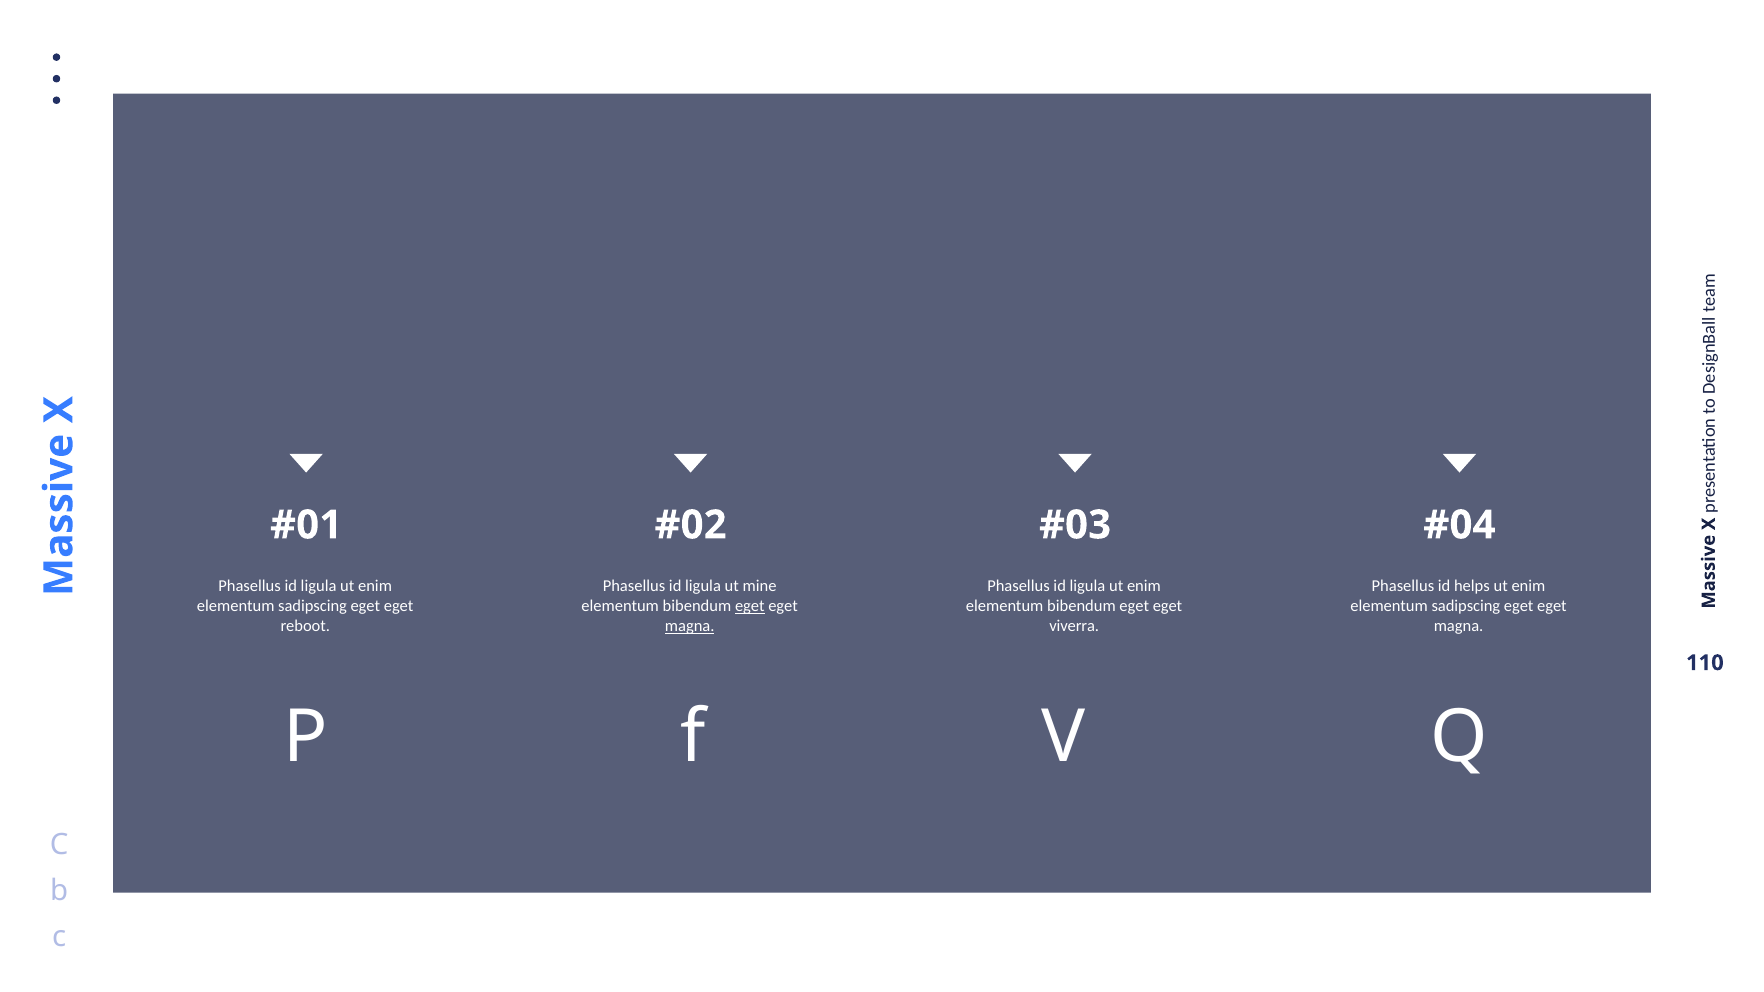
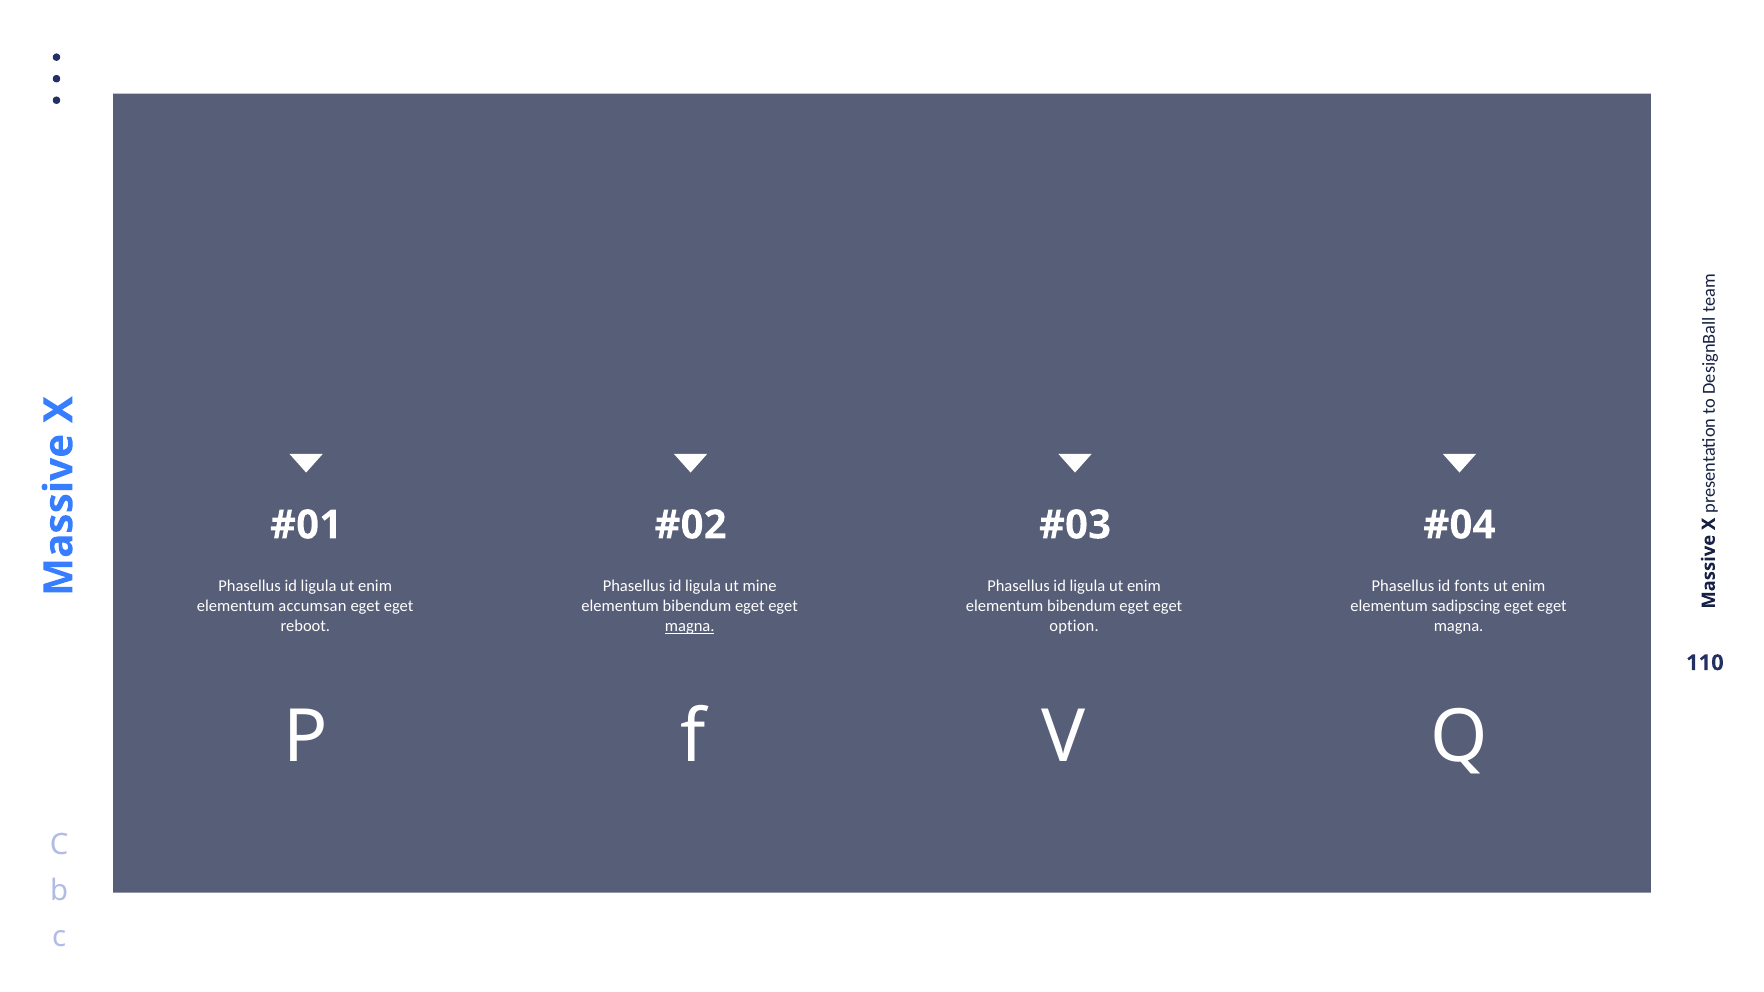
helps: helps -> fonts (1472, 586)
sadipscing: sadipscing -> accumsan (312, 606)
eget underline: present -> none (750, 606)
viverra: viverra -> option (1074, 626)
